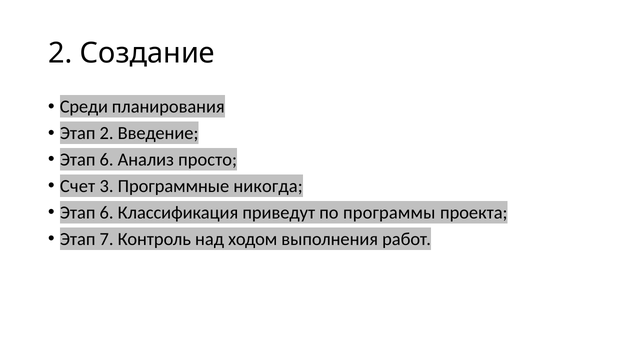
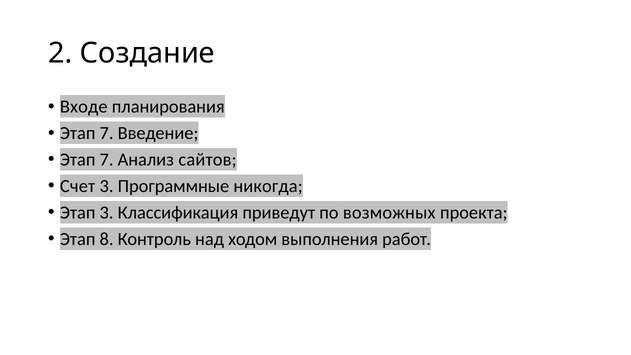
Среди: Среди -> Входе (84, 107)
2: 2 -> 7 (107, 133)
6: 6 -> 7 (107, 160)
просто: просто -> сайтов (208, 160)
6: 6 -> 3 (107, 213)
программы: программы -> возможных (389, 213)
7: 7 -> 8 (107, 239)
